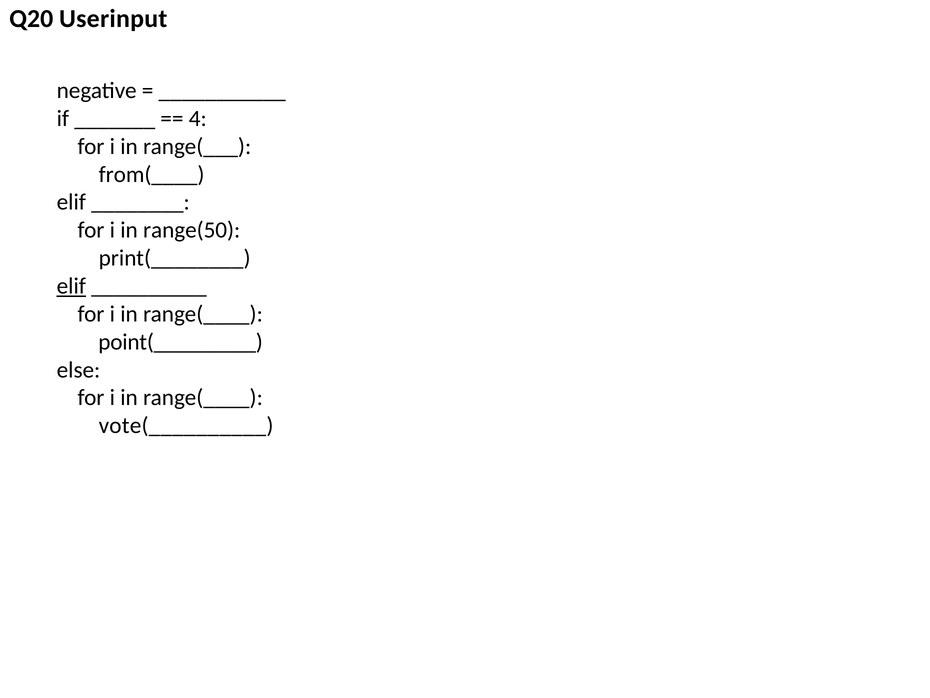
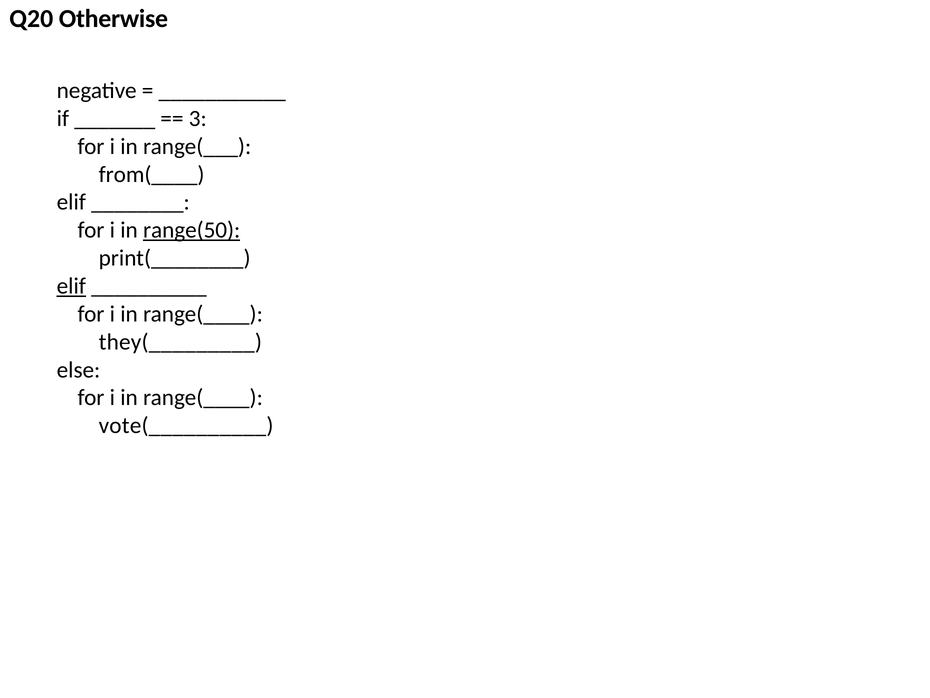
Userinput: Userinput -> Otherwise (113, 18)
4: 4 -> 3 (198, 118)
range(50 underline: none -> present (192, 230)
point(_________: point(_________ -> they(_________ (180, 342)
